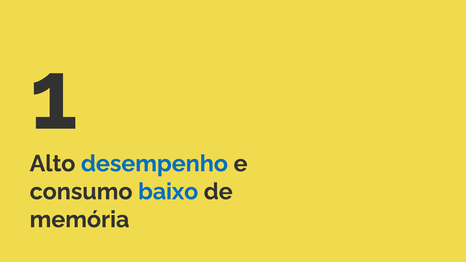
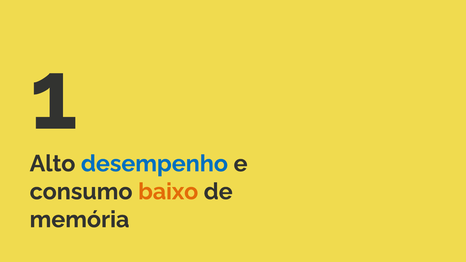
baixo colour: blue -> orange (168, 192)
